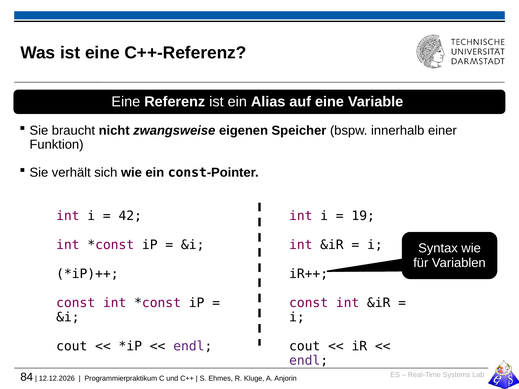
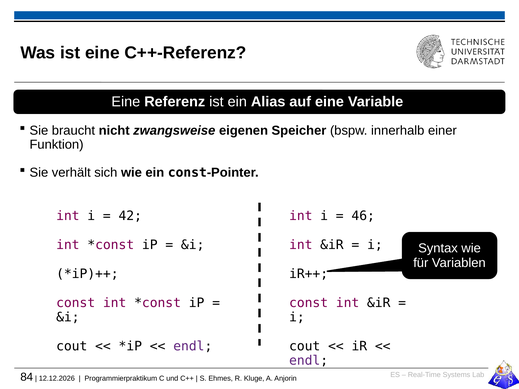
19: 19 -> 46 (363, 216)
